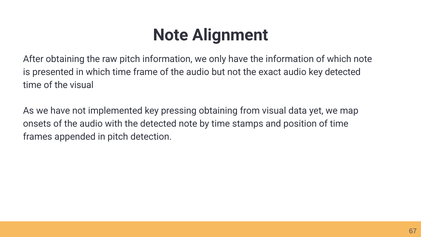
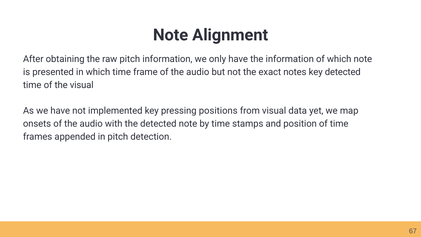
exact audio: audio -> notes (295, 72)
pressing obtaining: obtaining -> positions (218, 111)
